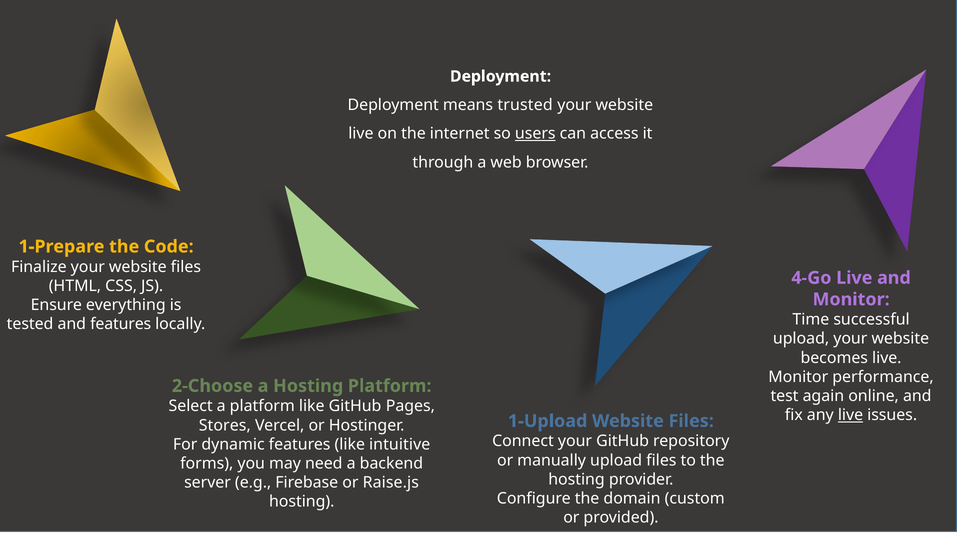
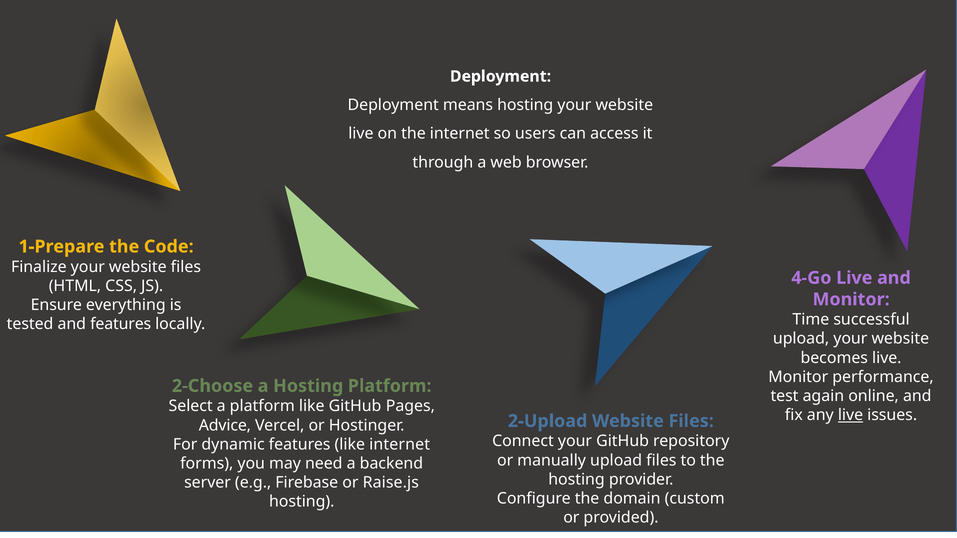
means trusted: trusted -> hosting (525, 105)
users underline: present -> none (535, 134)
1-Upload: 1-Upload -> 2-Upload (548, 421)
Stores: Stores -> Advice (225, 425)
like intuitive: intuitive -> internet (400, 445)
